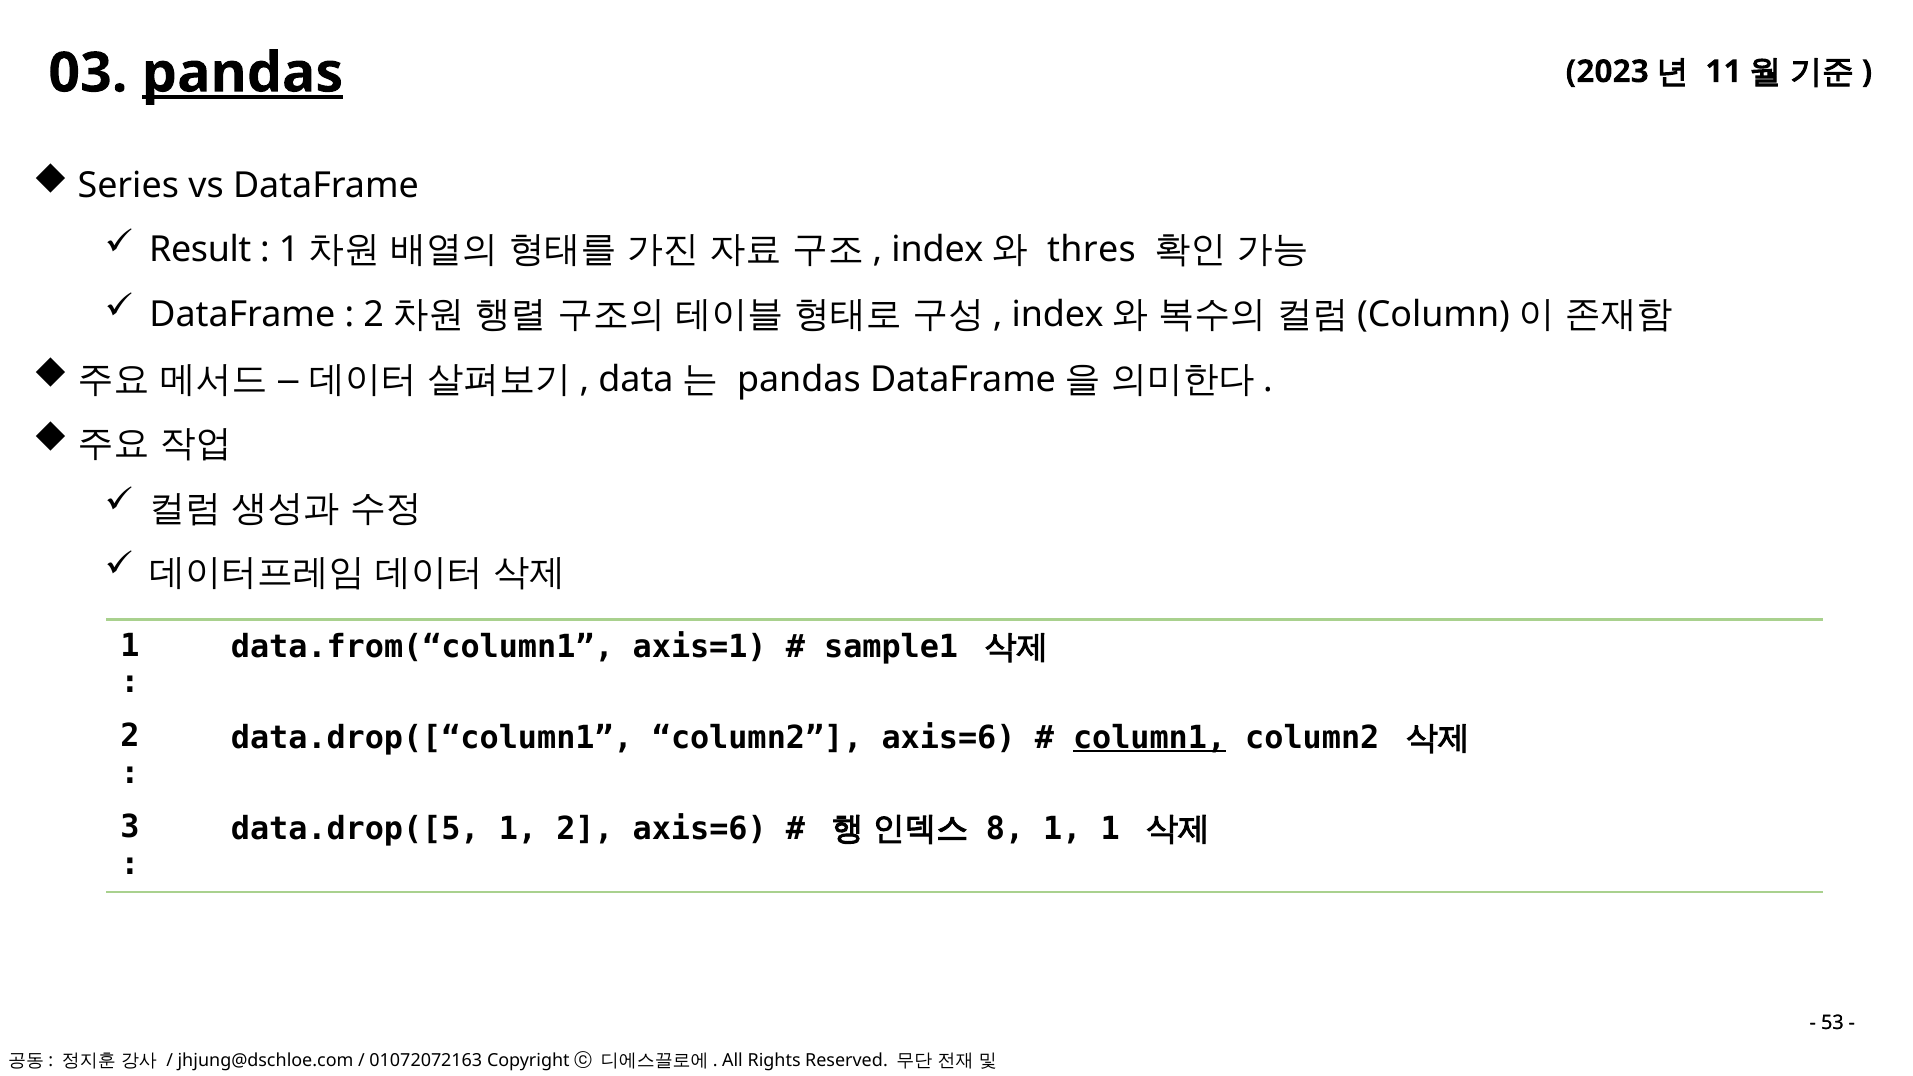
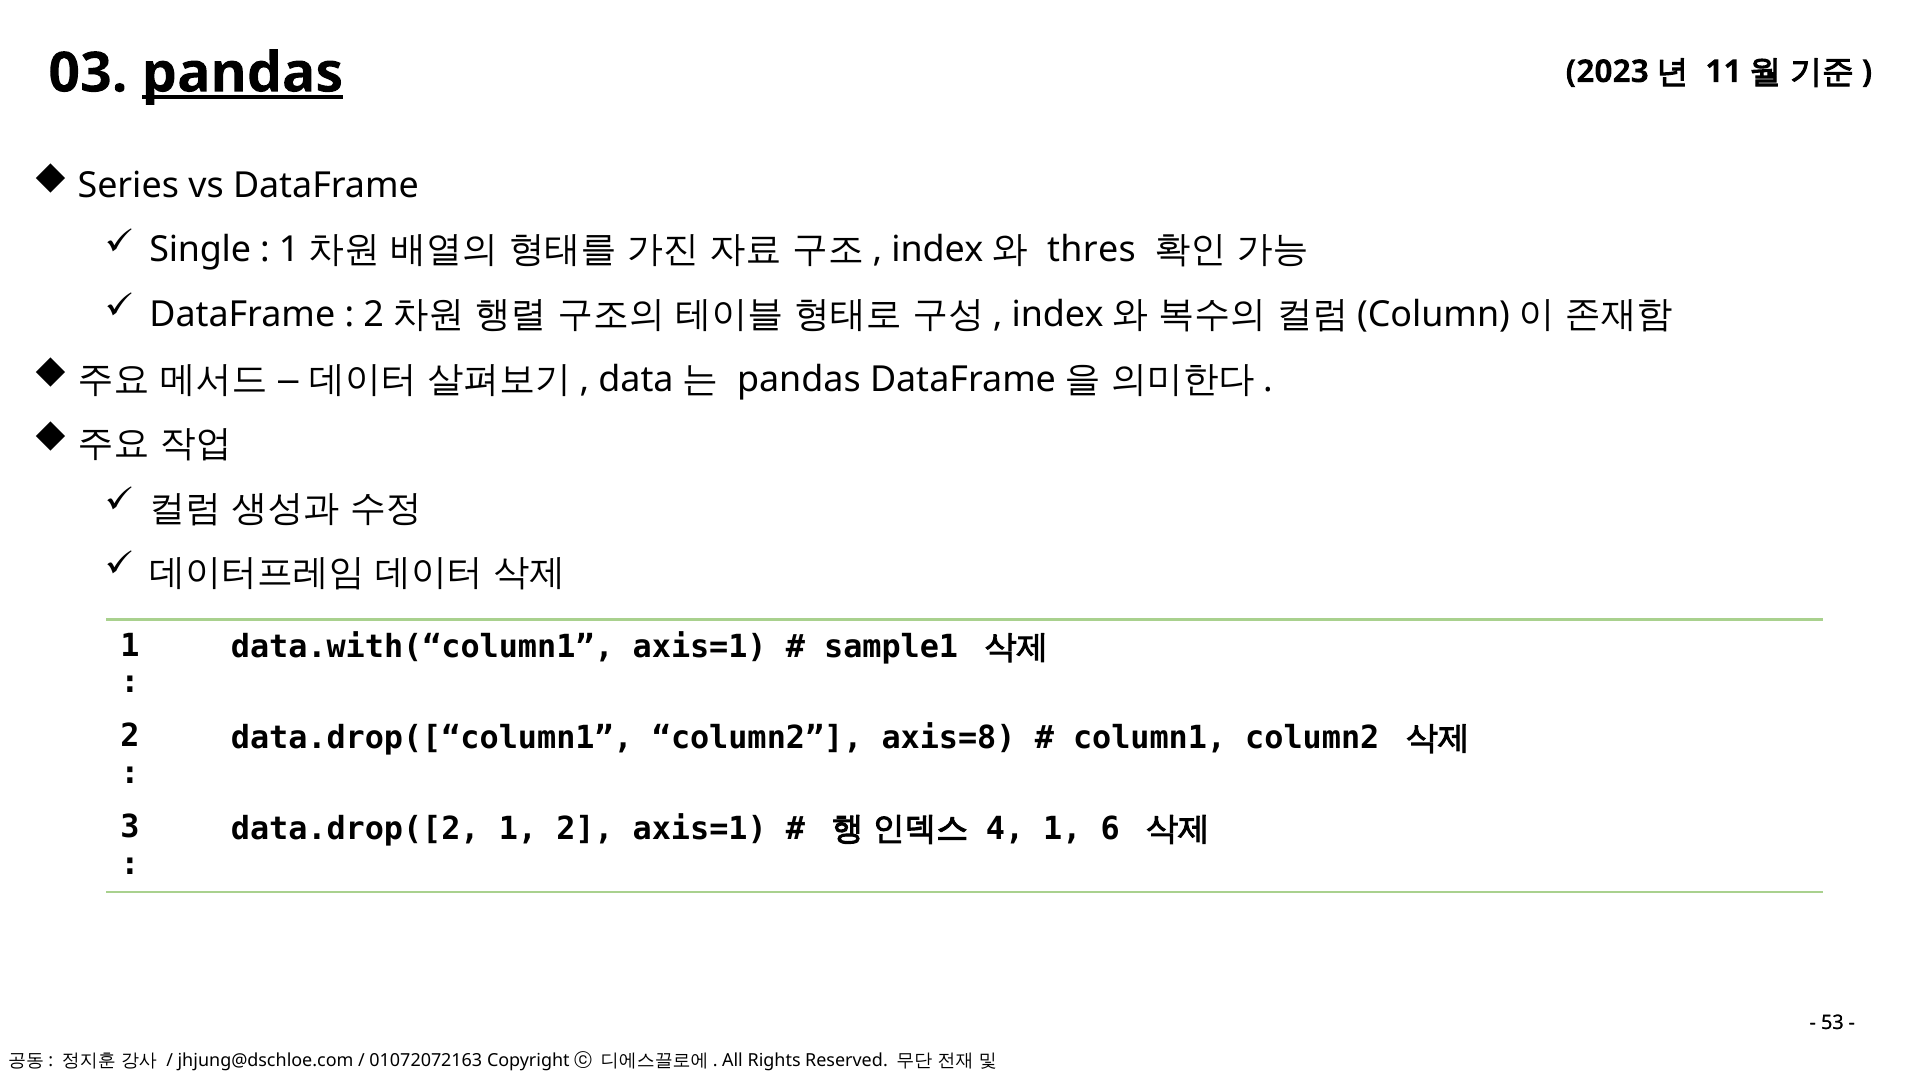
Result: Result -> Single (200, 250)
data.from(“column1: data.from(“column1 -> data.with(“column1 (422, 647)
column2 axis=6: axis=6 -> axis=8 (949, 738)
column1 underline: present -> none (1150, 738)
data.drop([5: data.drop([5 -> data.drop([2 (355, 829)
2 axis=6: axis=6 -> axis=1 (700, 829)
8: 8 -> 4 (1005, 829)
1 1: 1 -> 6 (1110, 829)
